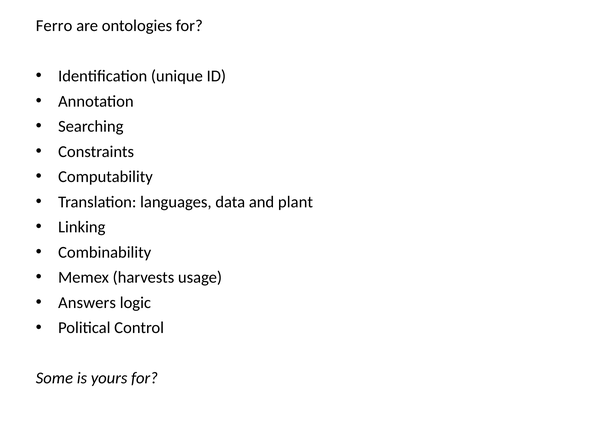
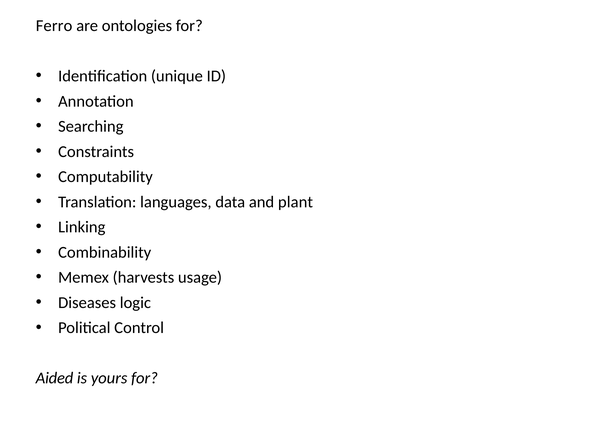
Answers: Answers -> Diseases (87, 303)
Some: Some -> Aided (55, 378)
